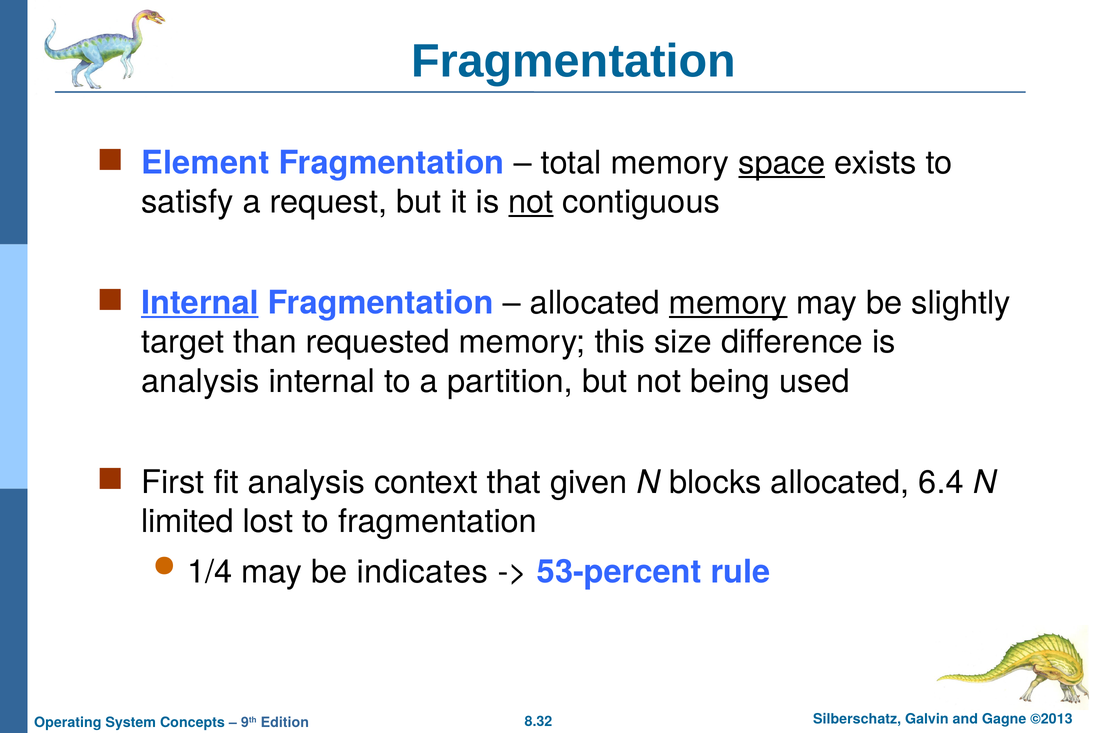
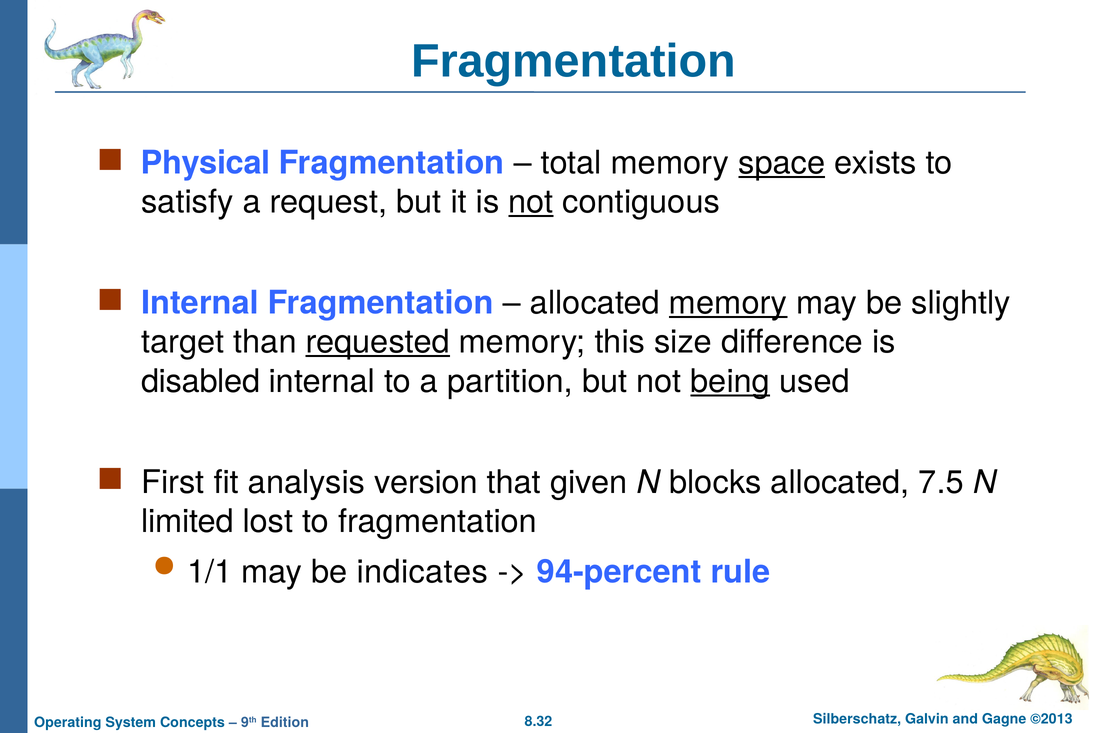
Element: Element -> Physical (206, 163)
Internal underline: present -> none (200, 303)
requested underline: none -> present (378, 342)
analysis: analysis -> disabled (201, 381)
being underline: none -> present (730, 381)
context: context -> version (426, 482)
6.4: 6.4 -> 7.5 (941, 482)
1/4: 1/4 -> 1/1 (210, 572)
53-percent: 53-percent -> 94-percent (619, 572)
